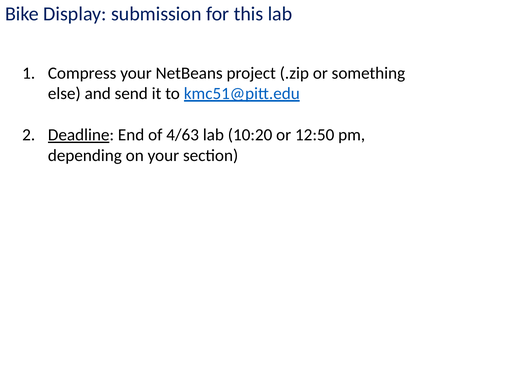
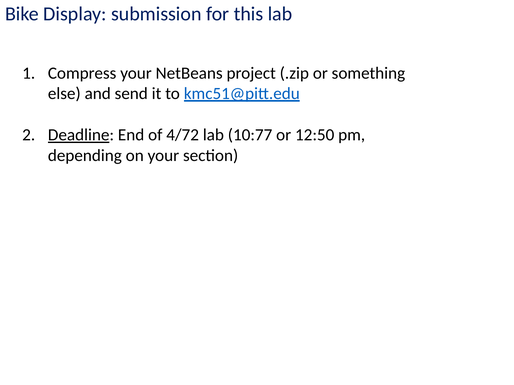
4/63: 4/63 -> 4/72 (183, 135)
10:20: 10:20 -> 10:77 (250, 135)
